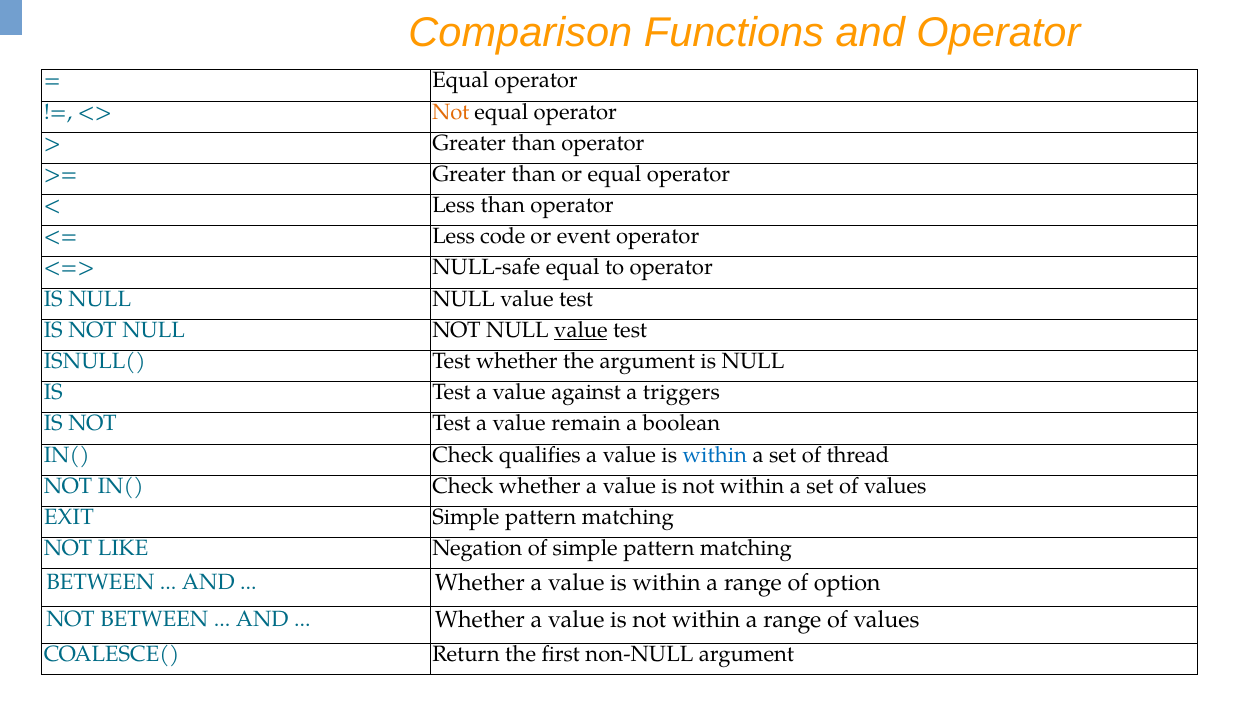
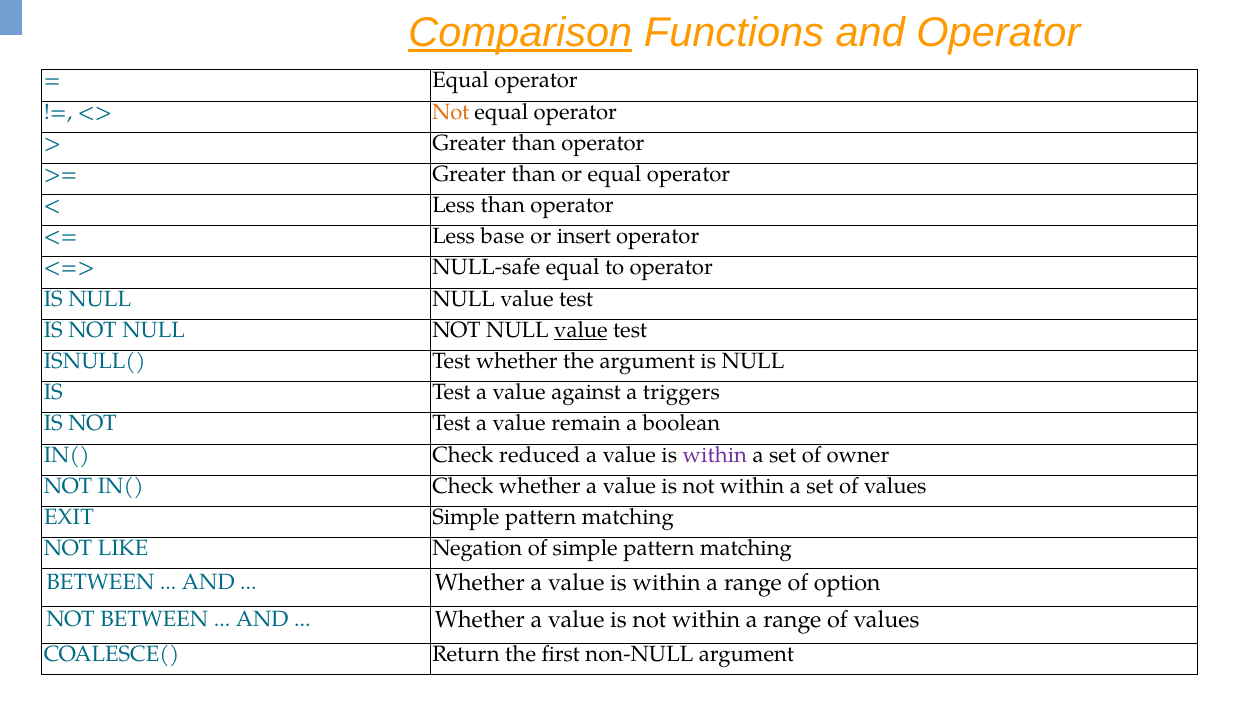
Comparison underline: none -> present (520, 32)
code: code -> base (503, 236)
event: event -> insert (584, 236)
qualifies: qualifies -> reduced (540, 455)
within colour: blue -> purple (715, 455)
thread: thread -> owner (858, 455)
